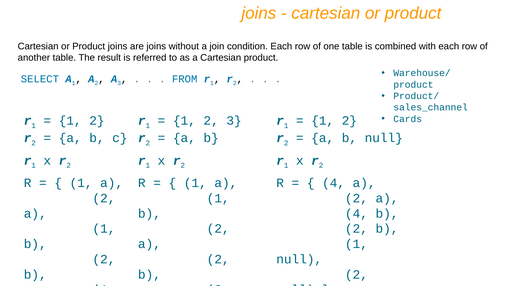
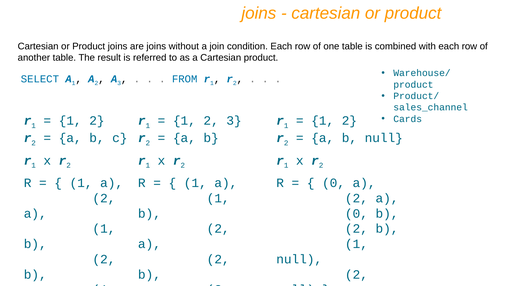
4: 4 -> 0 (334, 183)
4: 4 -> 0 (356, 214)
